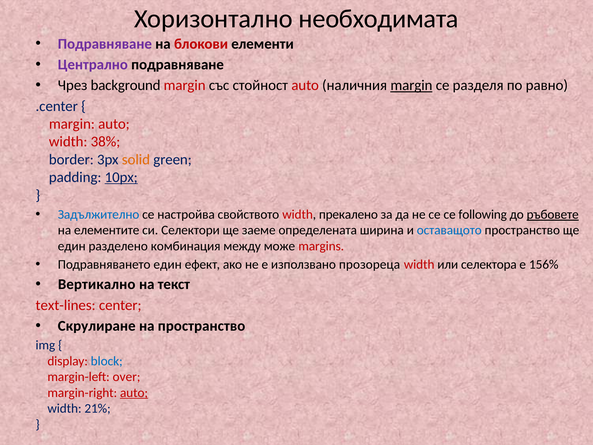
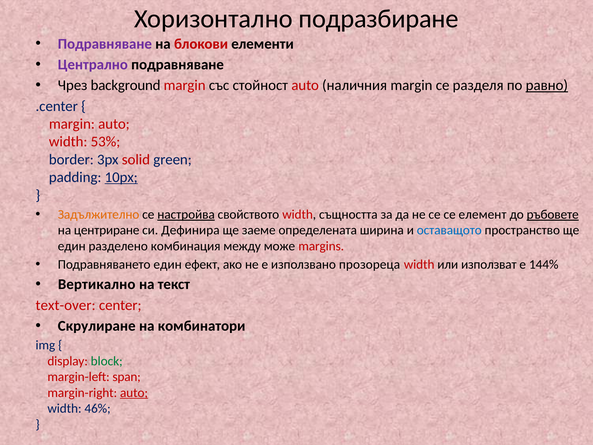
необходимата: необходимата -> подразбиране (379, 19)
margin underline: present -> none (411, 85)
равно underline: none -> present (547, 85)
38%: 38% -> 53% (105, 142)
solid colour: orange -> red (136, 159)
Задължително colour: blue -> orange (99, 214)
настройва underline: none -> present (186, 214)
прекалено: прекалено -> същността (348, 214)
following: following -> елемент (483, 214)
елементите: елементите -> центриране (107, 230)
Селектори: Селектори -> Дефинира (190, 230)
селектора: селектора -> използват (489, 264)
156%: 156% -> 144% (544, 264)
text-lines: text-lines -> text-over (66, 305)
на пространство: пространство -> комбинатори (202, 326)
block colour: blue -> green (107, 361)
over: over -> span (127, 377)
21%: 21% -> 46% (98, 408)
